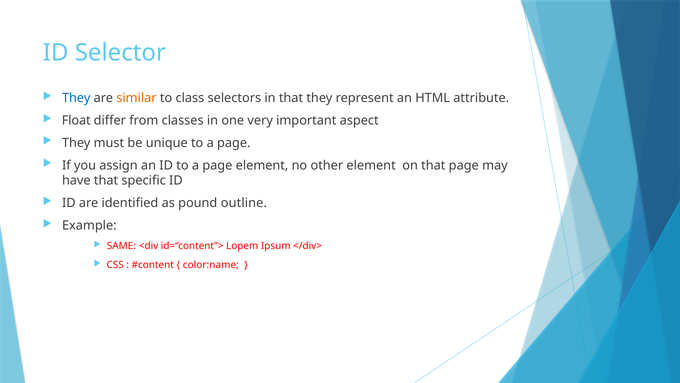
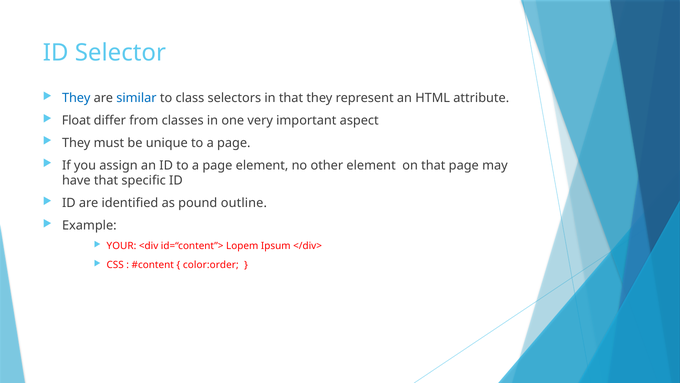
similar colour: orange -> blue (136, 98)
SAME: SAME -> YOUR (121, 246)
color:name: color:name -> color:order (211, 265)
